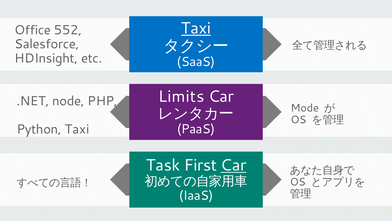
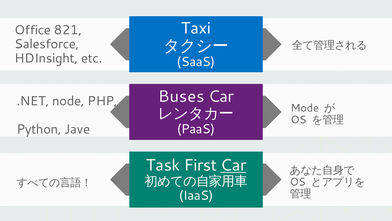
Taxi underline: present -> none (196, 28)
552: 552 -> 821 (68, 30)
Limits: Limits -> Buses (181, 96)
Python Taxi: Taxi -> Jave (77, 129)
